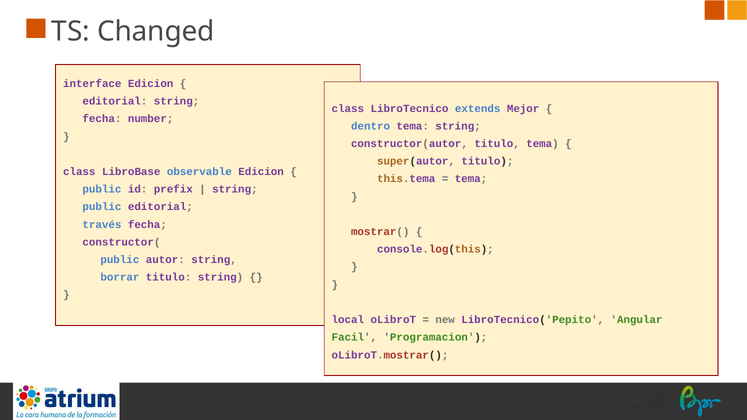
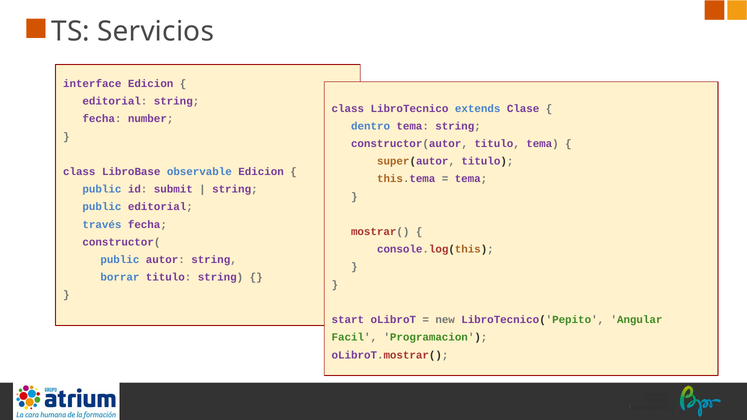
Changed: Changed -> Servicios (156, 32)
Mejor: Mejor -> Clase (523, 108)
prefix: prefix -> submit (173, 189)
local: local -> start (348, 320)
